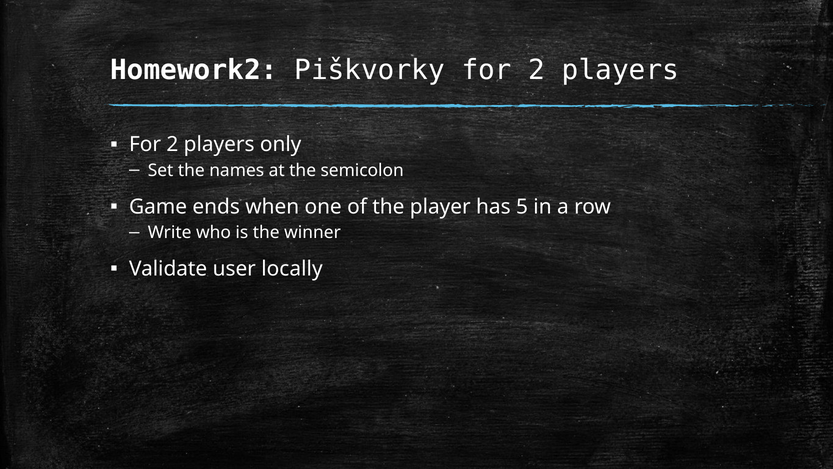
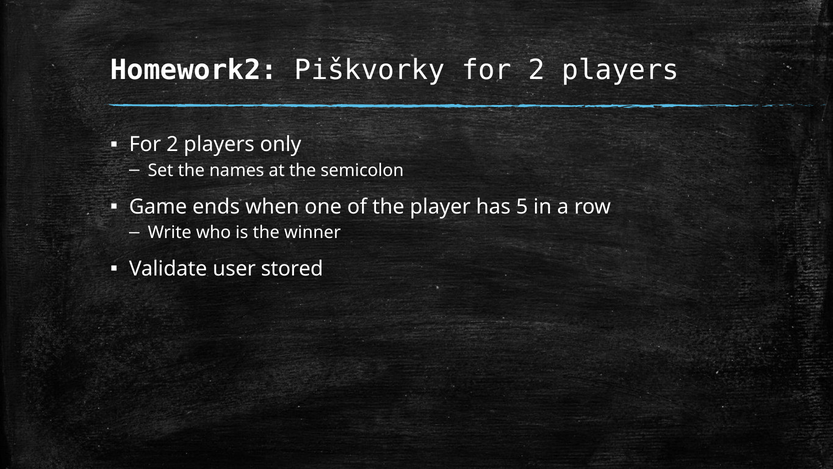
locally: locally -> stored (292, 269)
